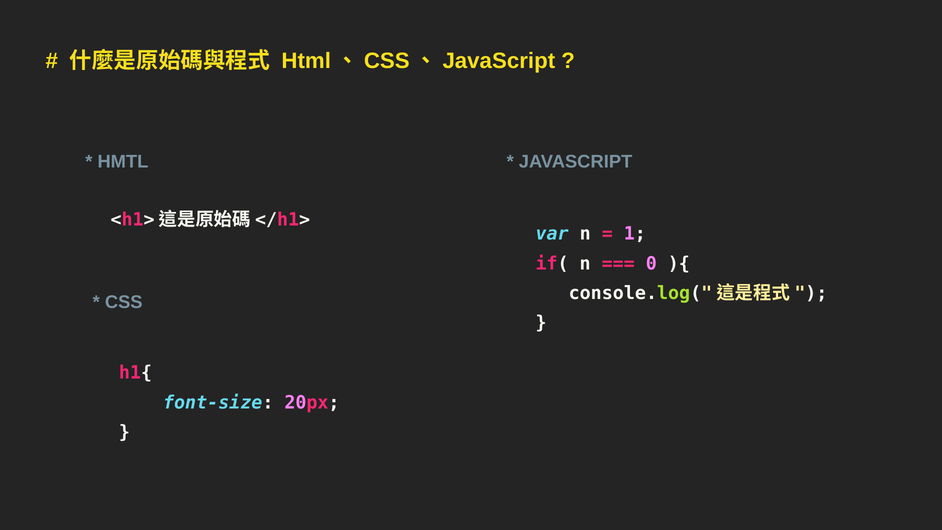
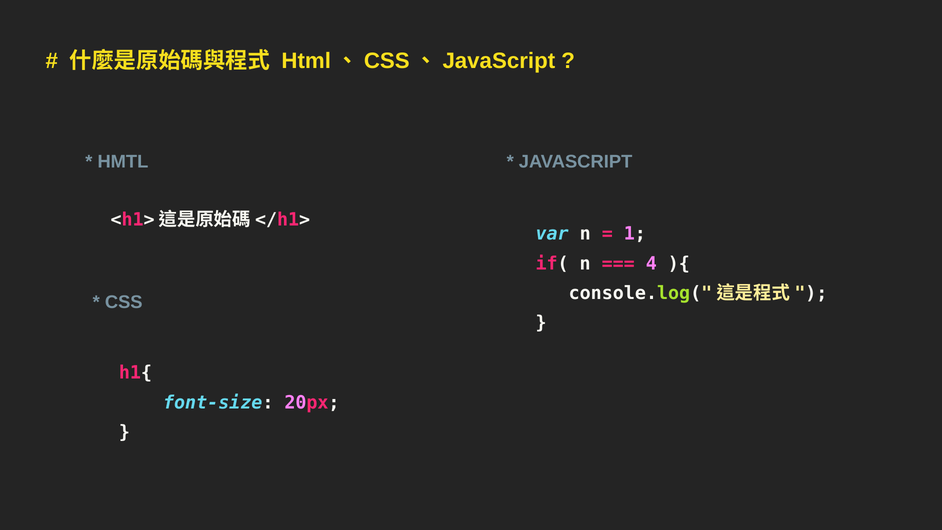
0: 0 -> 4 (651, 263)
